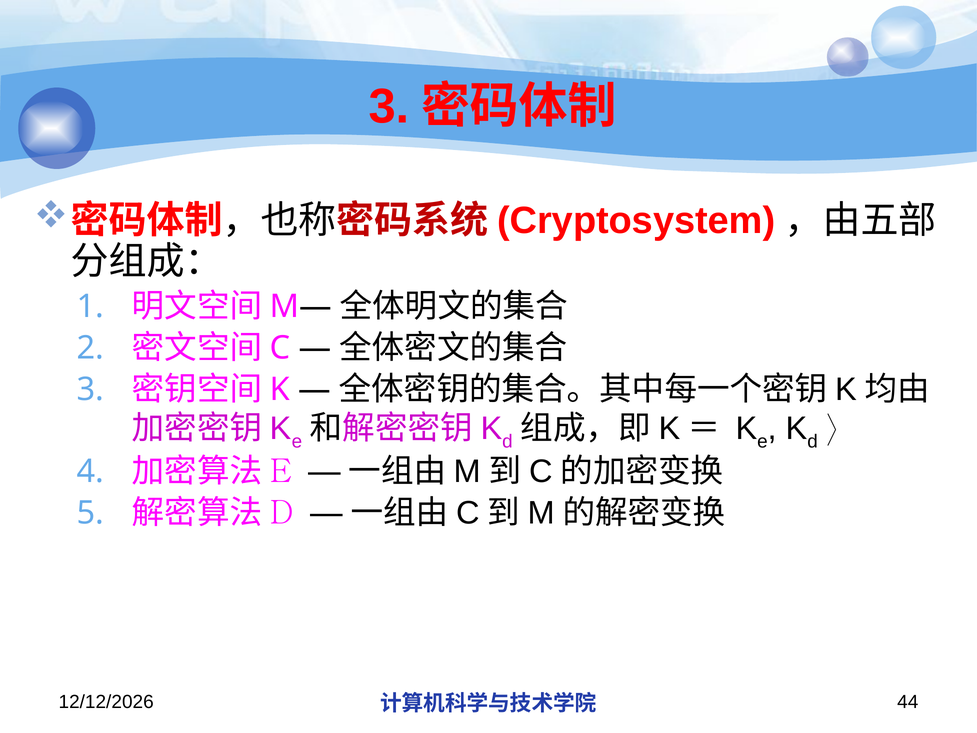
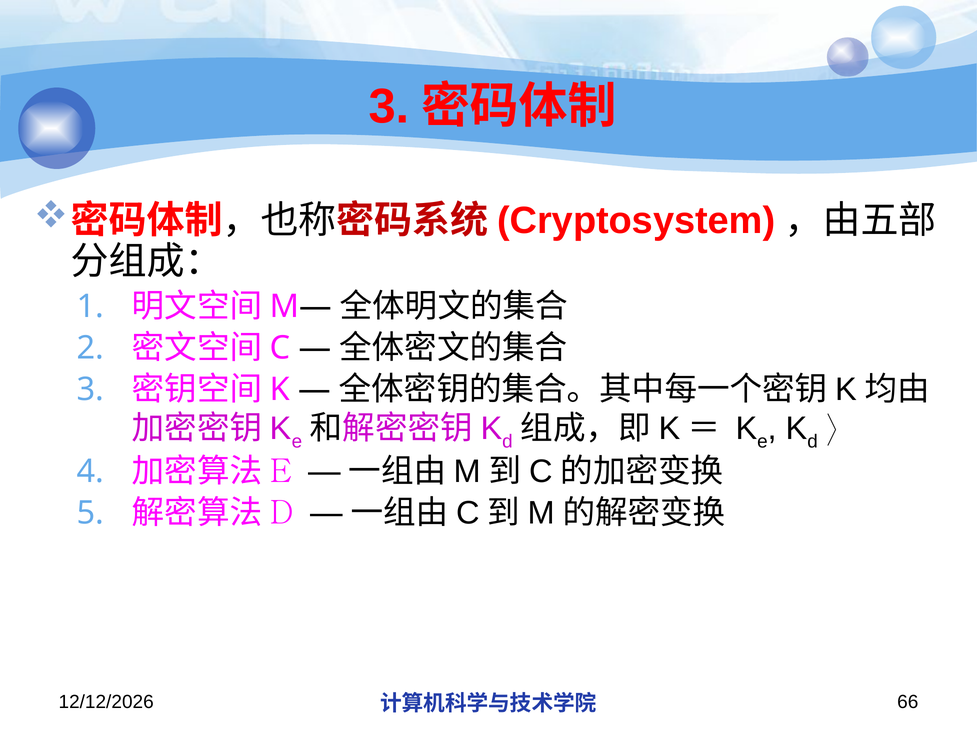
44: 44 -> 66 (908, 702)
